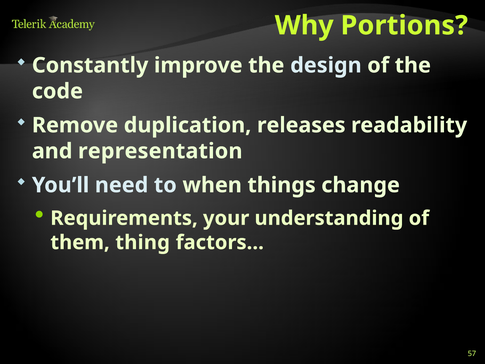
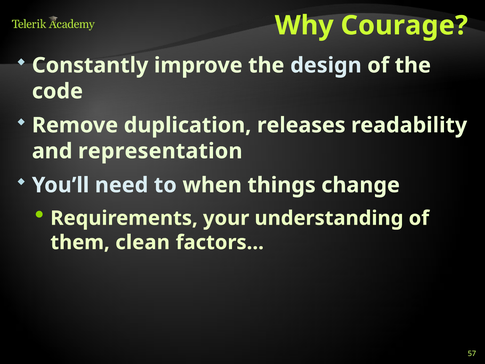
Portions: Portions -> Courage (404, 25)
thing: thing -> clean (143, 242)
